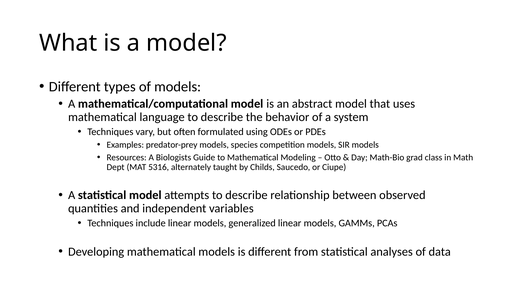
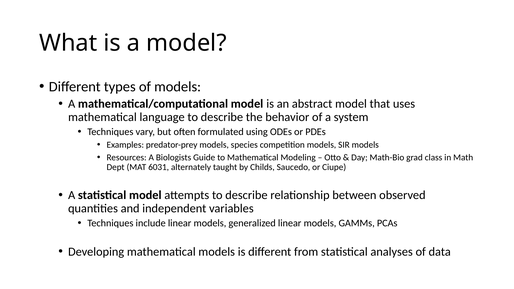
5316: 5316 -> 6031 (159, 167)
